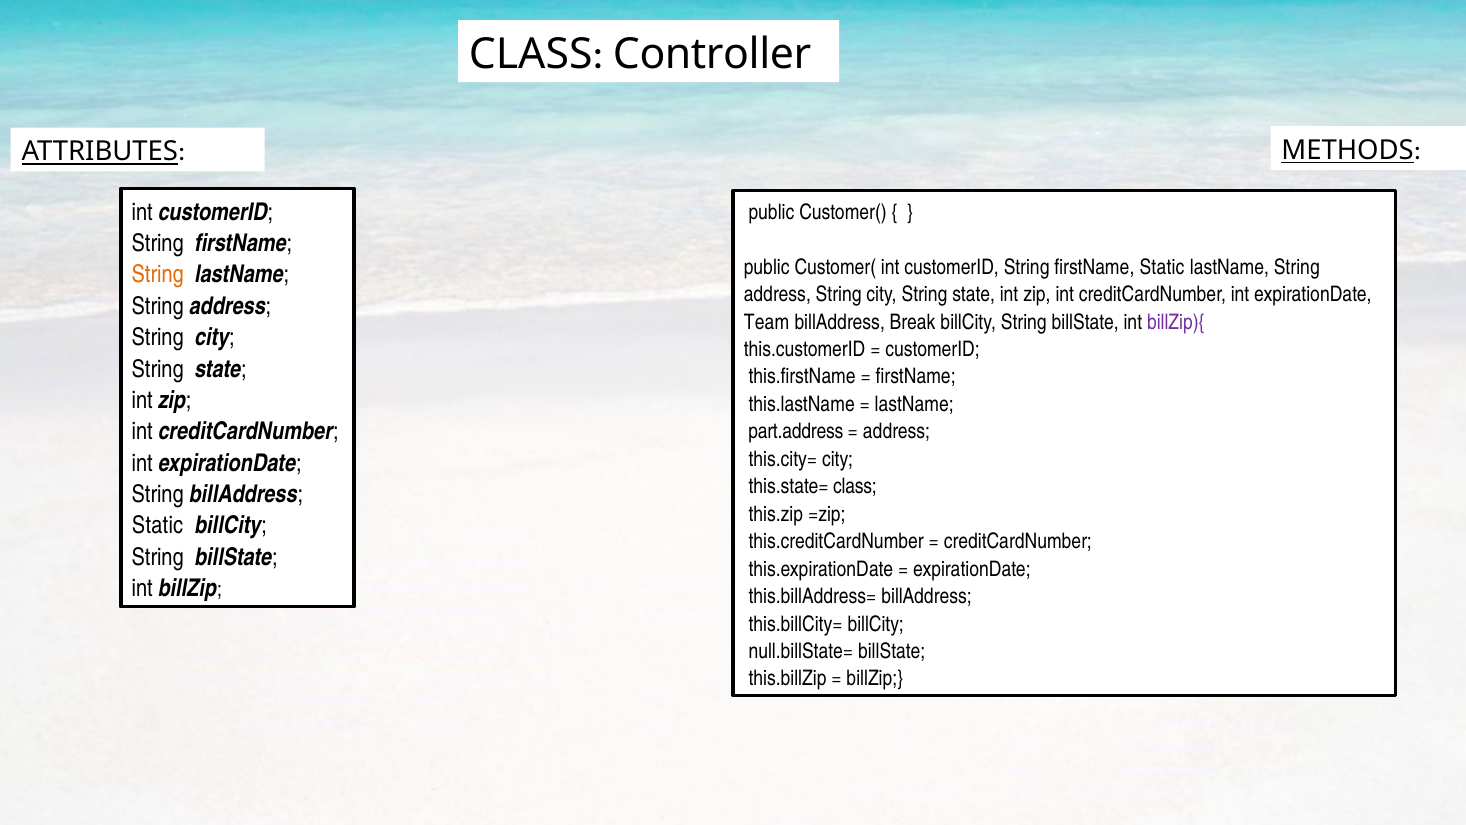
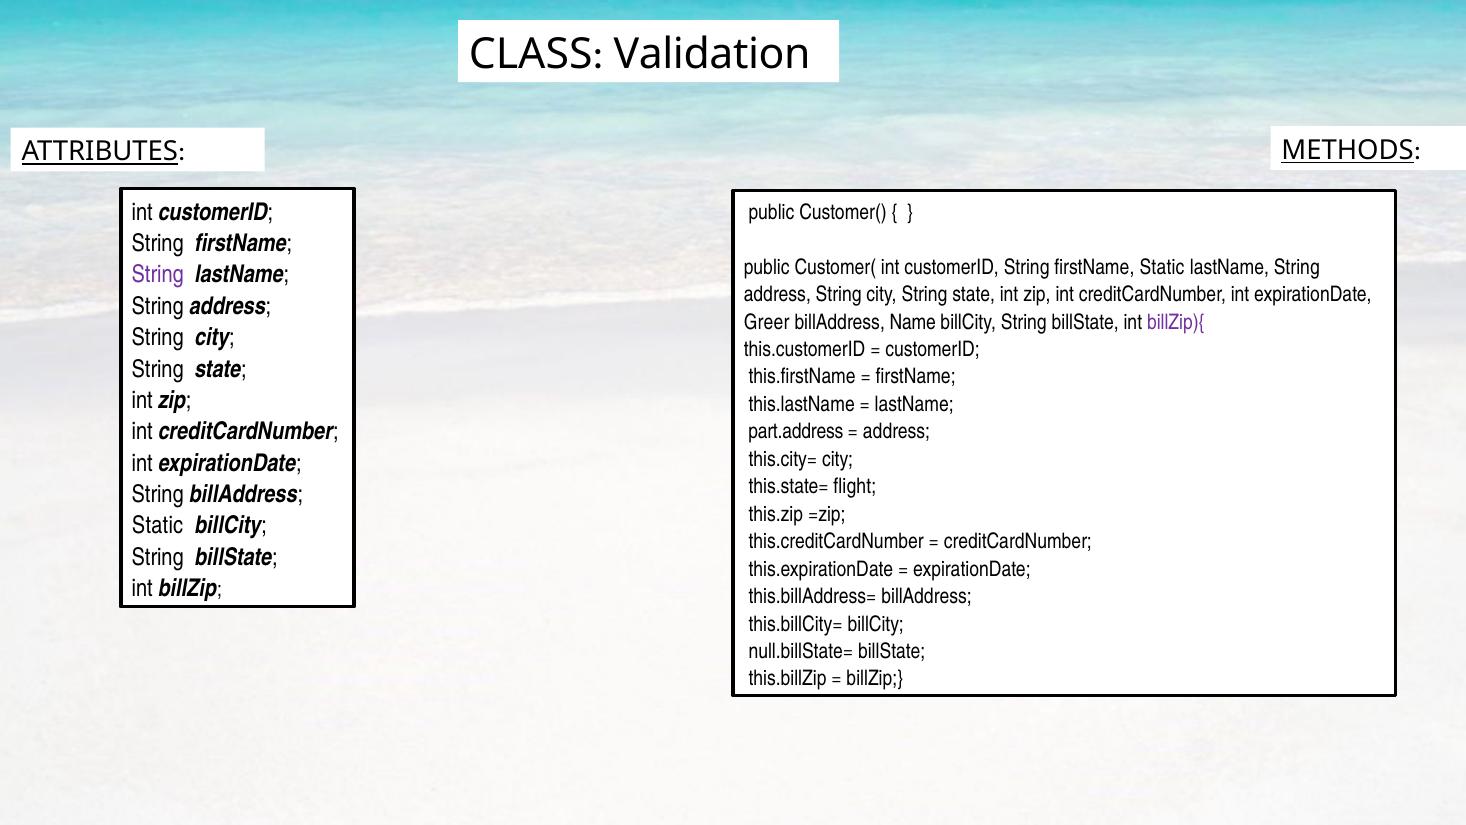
Controller: Controller -> Validation (712, 54)
String colour: orange -> purple (158, 275)
Team: Team -> Greer (767, 322)
Break: Break -> Name (913, 322)
this.state= class: class -> flight (855, 486)
